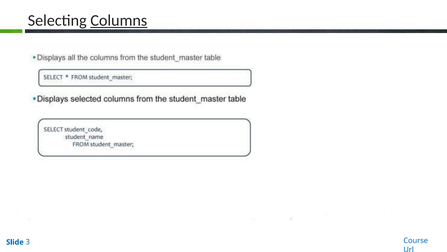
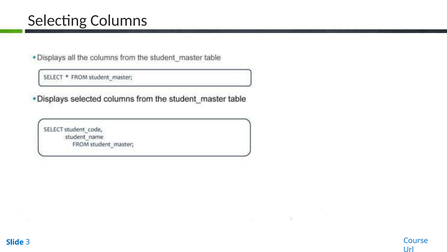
Columns underline: present -> none (119, 21)
